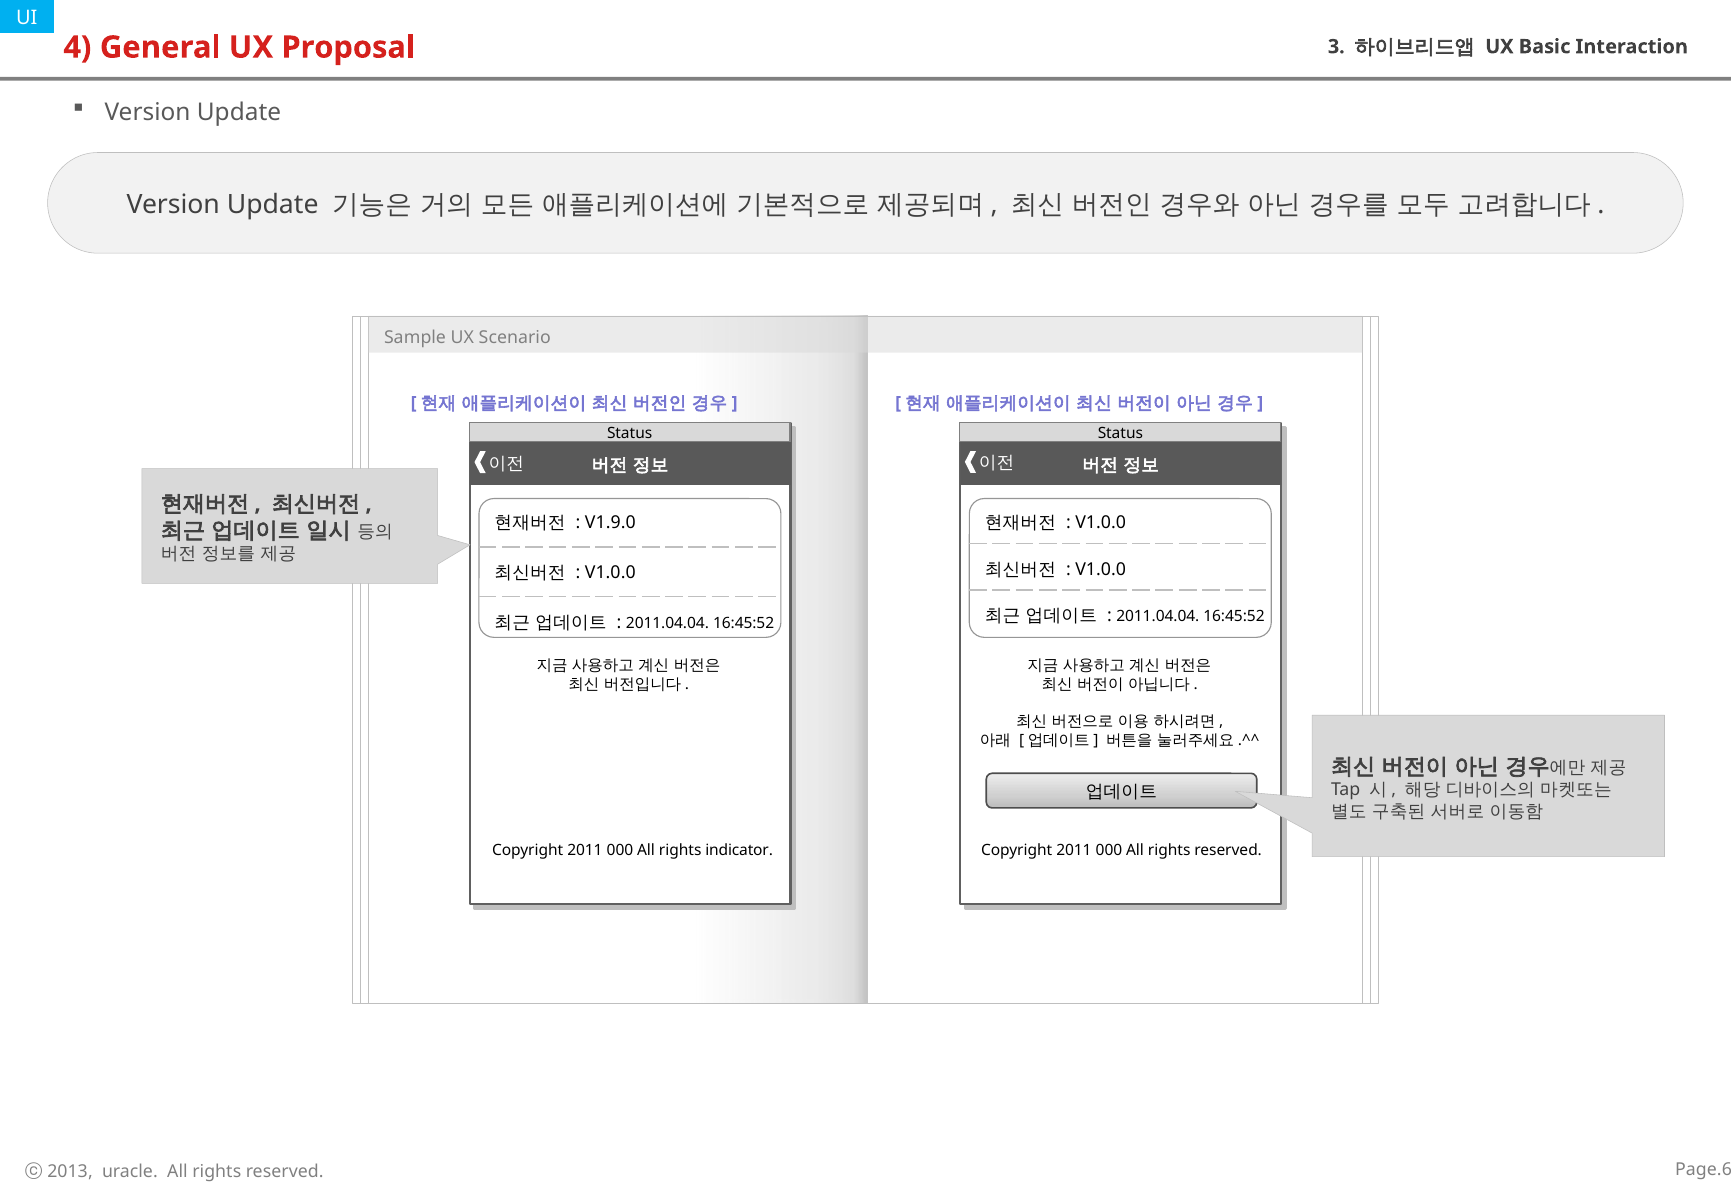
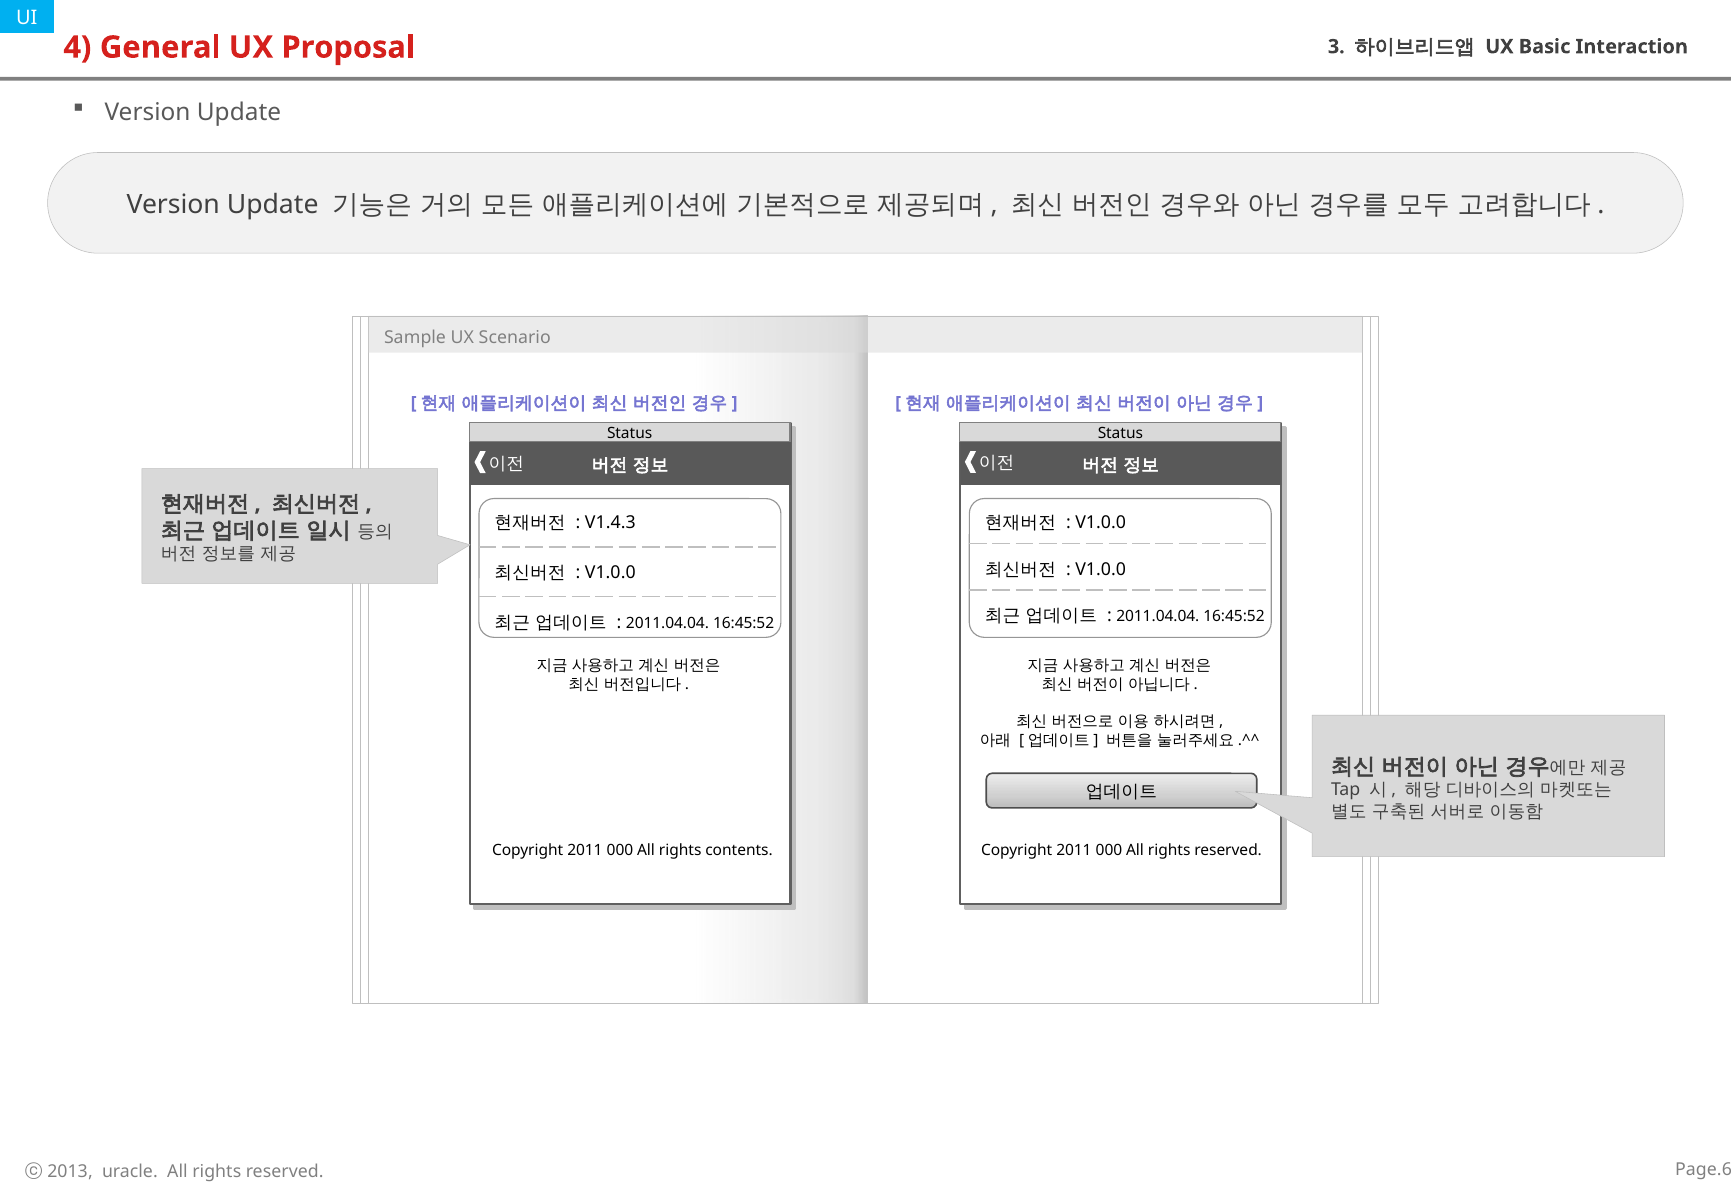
V1.9.0: V1.9.0 -> V1.4.3 (610, 523)
indicator: indicator -> contents (739, 851)
